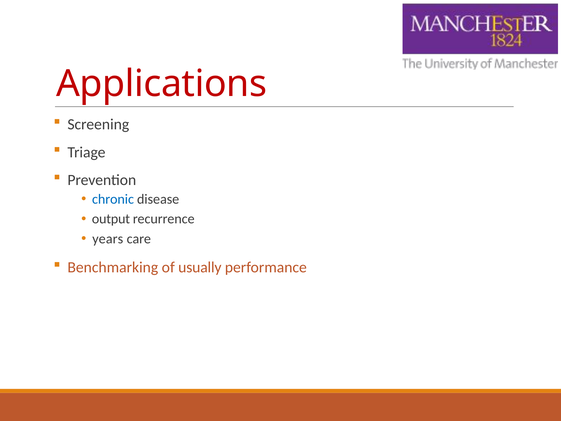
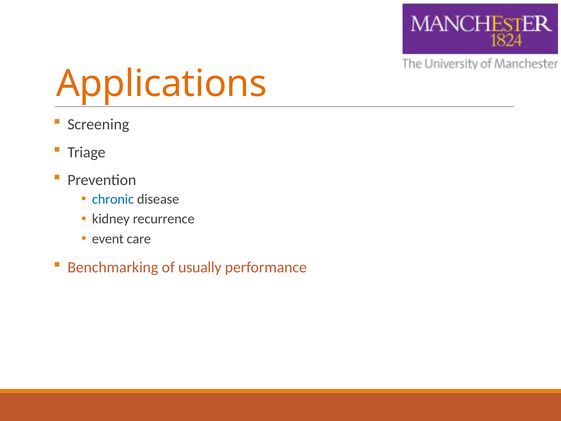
Applications colour: red -> orange (162, 84)
output: output -> kidney (111, 219)
years: years -> event (108, 239)
